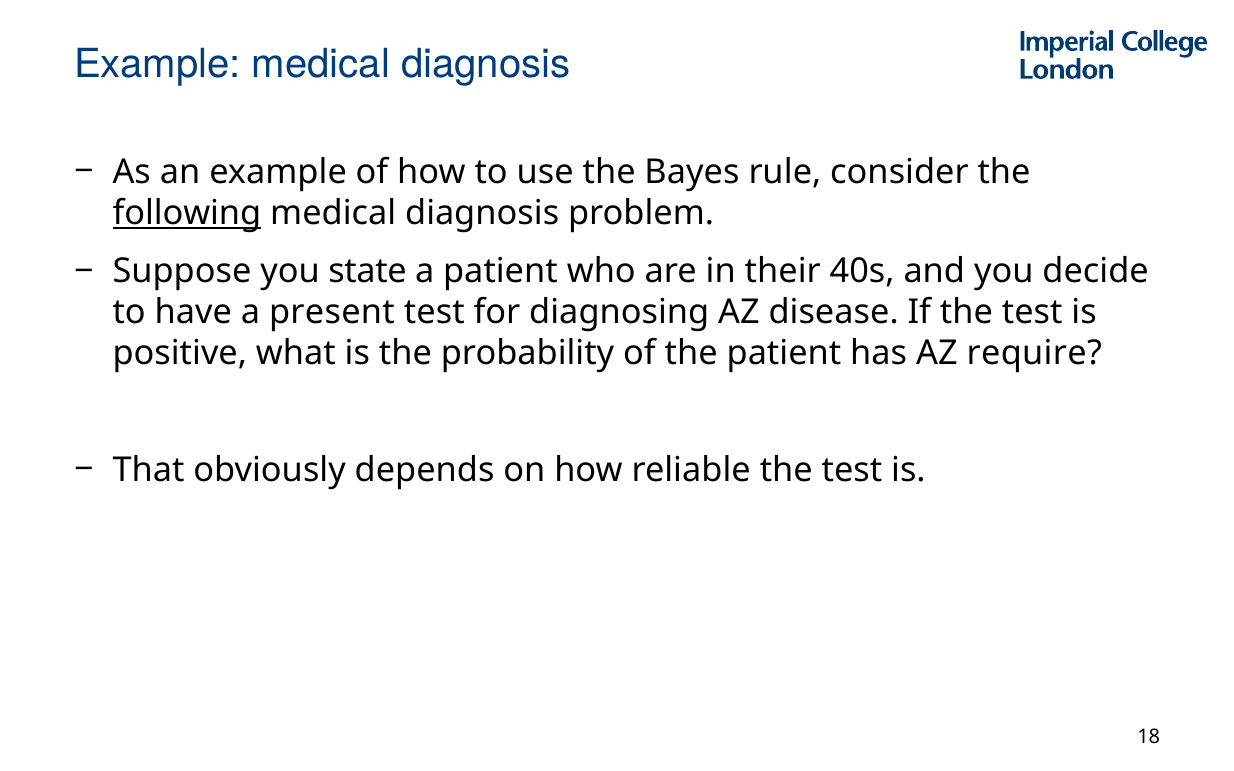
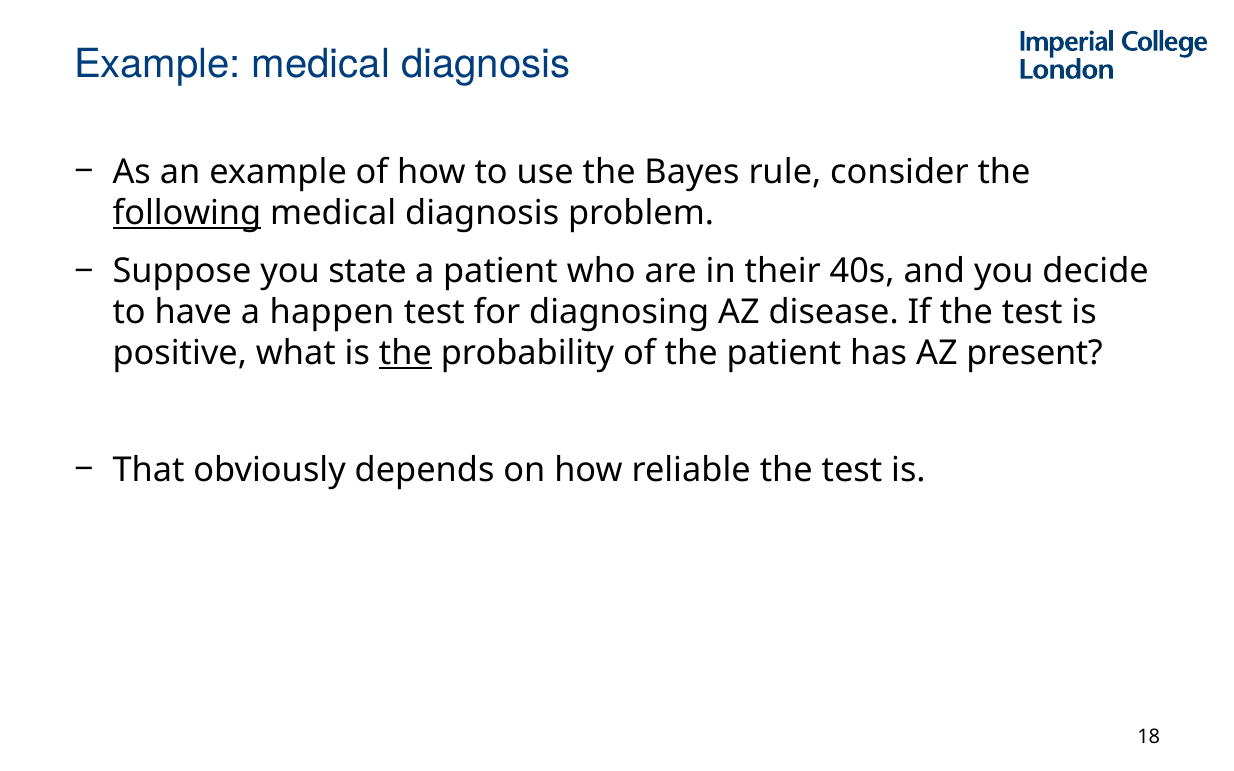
present: present -> happen (332, 312)
the underline: none -> present (405, 354)
require: require -> present (1035, 354)
